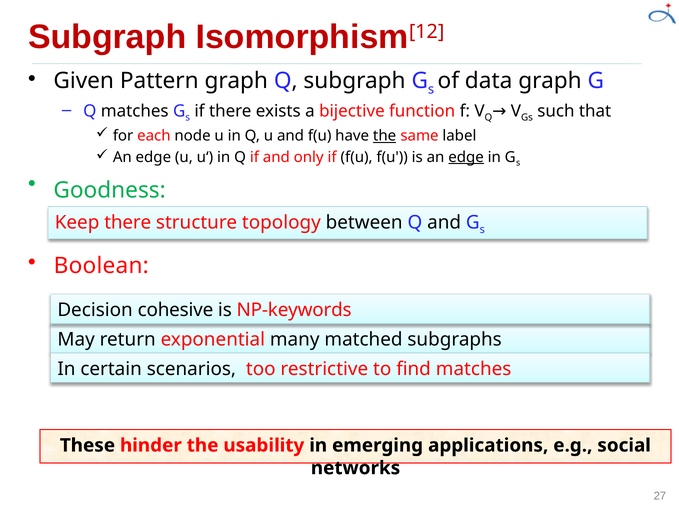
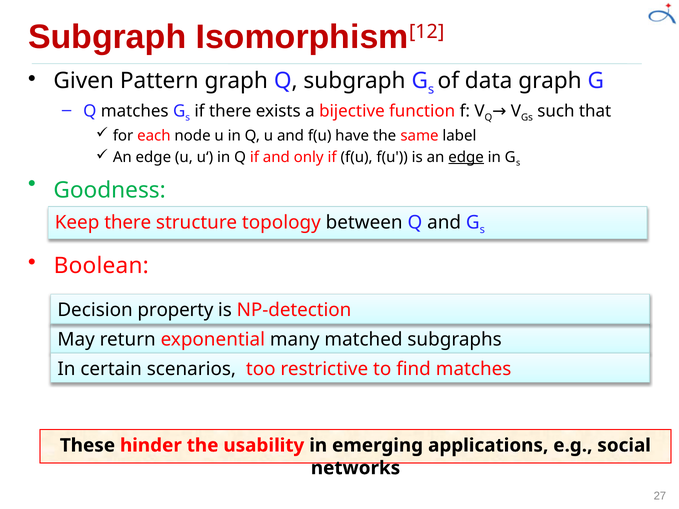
the underline: present -> none (385, 136)
cohesive: cohesive -> property (175, 310)
NP-keywords: NP-keywords -> NP-detection (294, 310)
